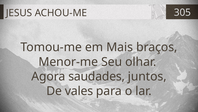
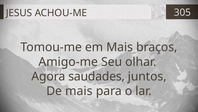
Menor-me: Menor-me -> Amigo-me (68, 62)
De vales: vales -> mais (79, 91)
